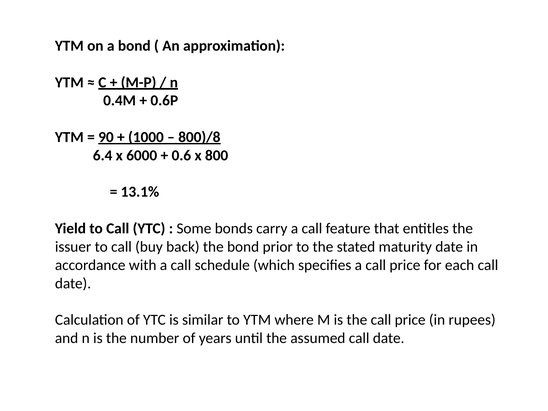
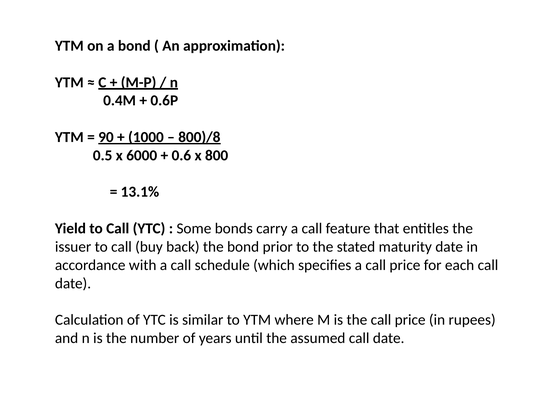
6.4: 6.4 -> 0.5 (103, 155)
